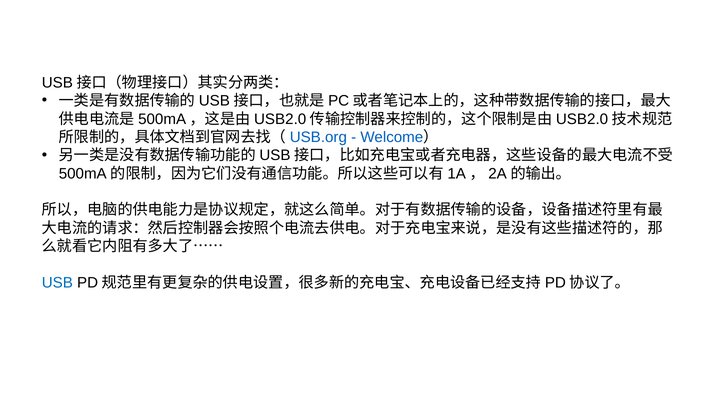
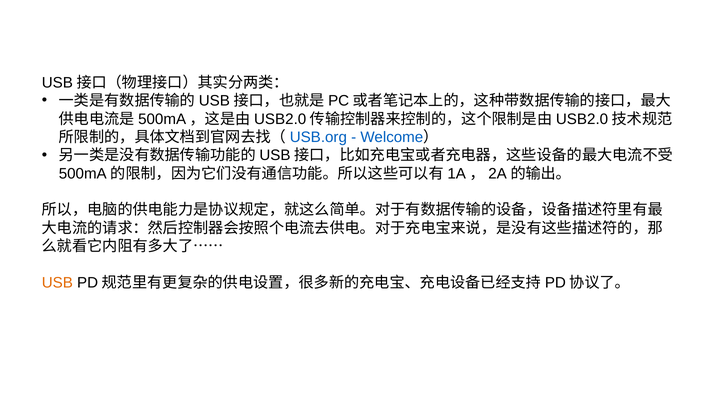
USB colour: blue -> orange (57, 282)
